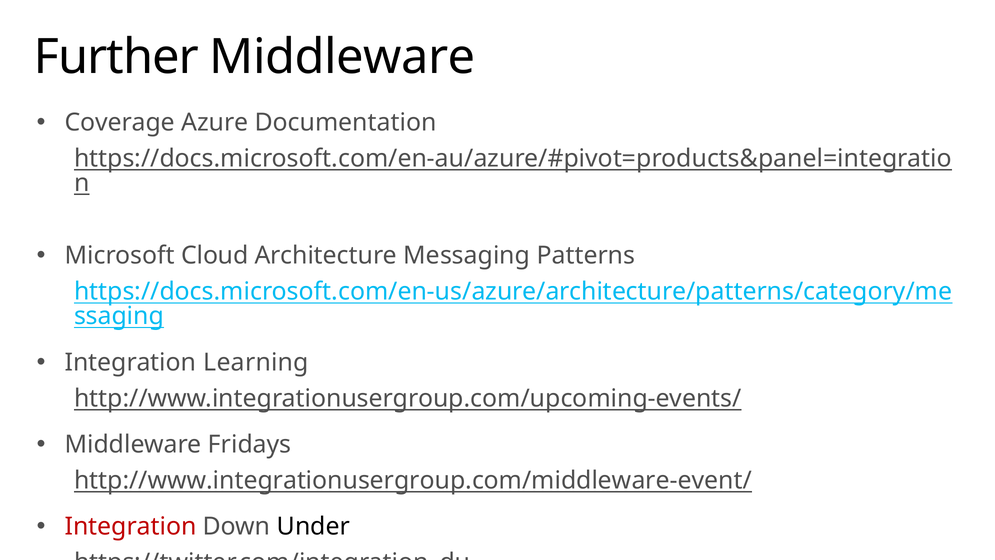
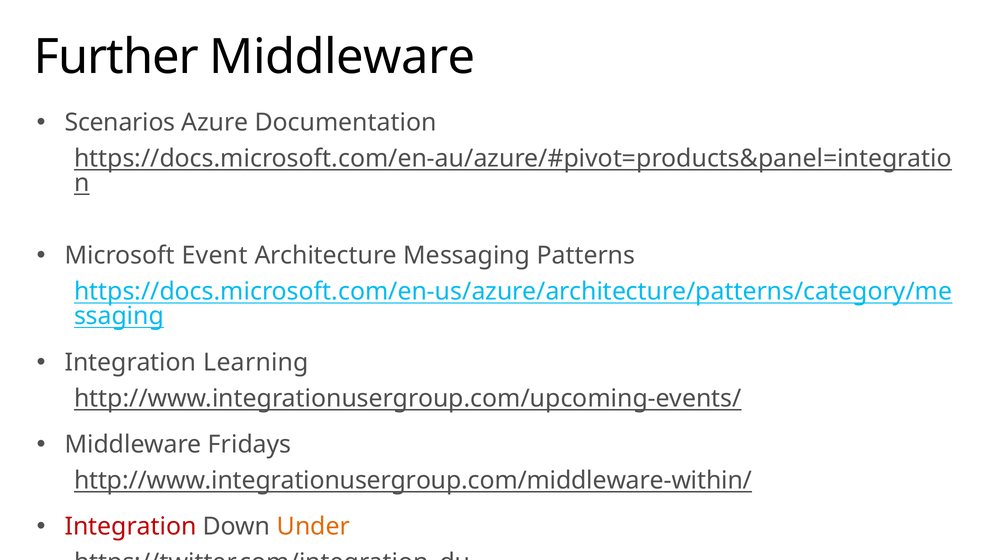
Coverage: Coverage -> Scenarios (120, 122)
Cloud: Cloud -> Event (215, 256)
http://www.integrationusergroup.com/middleware-event/: http://www.integrationusergroup.com/middleware-event/ -> http://www.integrationusergroup.com/middleware-within/ (413, 480)
Under colour: black -> orange (313, 526)
